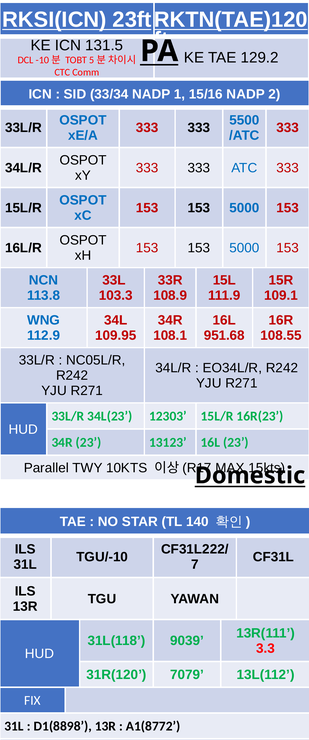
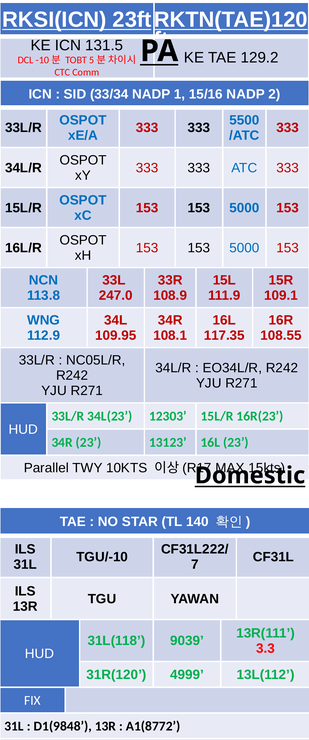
103.3: 103.3 -> 247.0 (116, 295)
951.68: 951.68 -> 117.35 (224, 335)
7079: 7079 -> 4999 (187, 674)
D1(8898: D1(8898 -> D1(9848 (63, 726)
